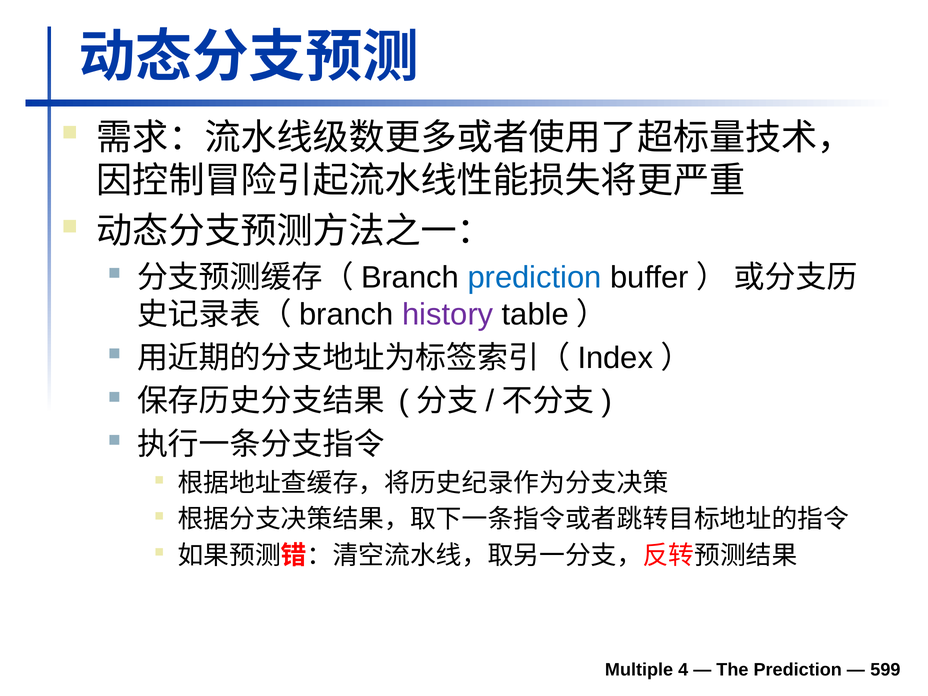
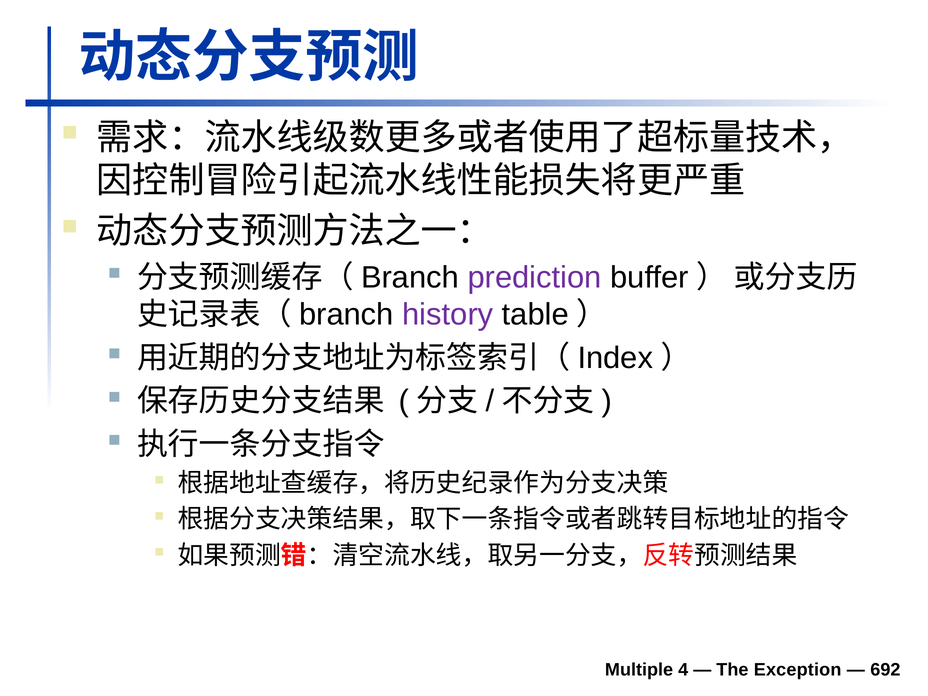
prediction colour: blue -> purple (535, 278)
The Prediction: Prediction -> Exception (798, 670)
599: 599 -> 692 (885, 670)
